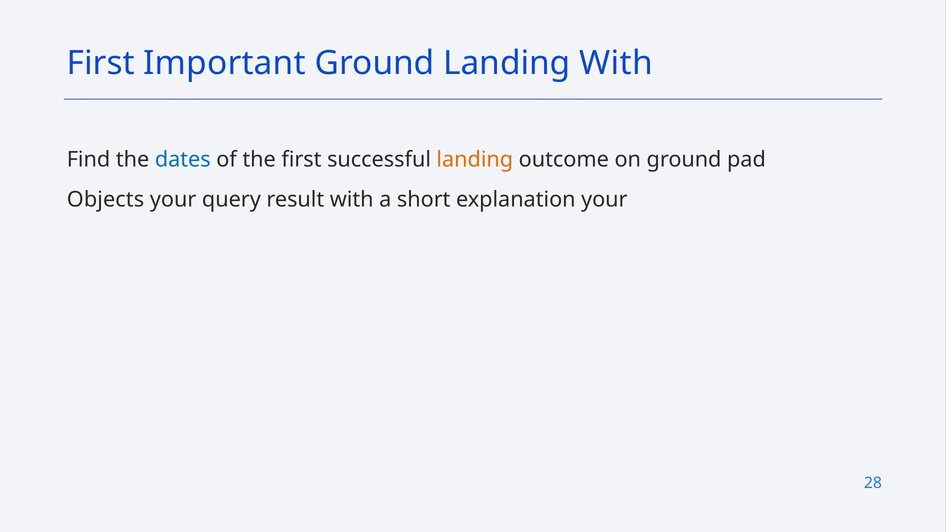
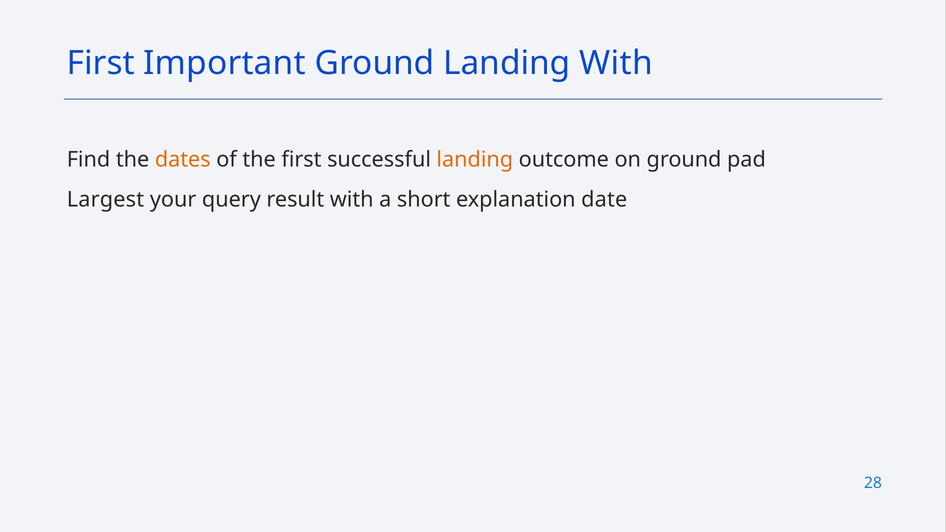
dates colour: blue -> orange (183, 160)
Objects: Objects -> Largest (105, 199)
explanation your: your -> date (604, 199)
